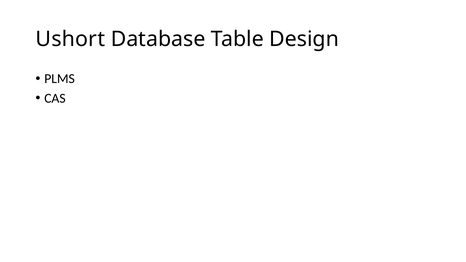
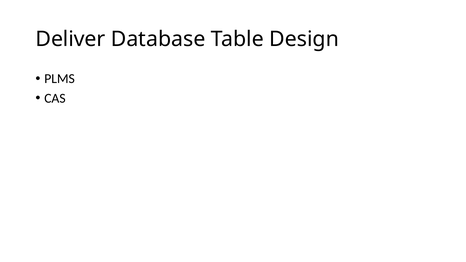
Ushort: Ushort -> Deliver (70, 39)
